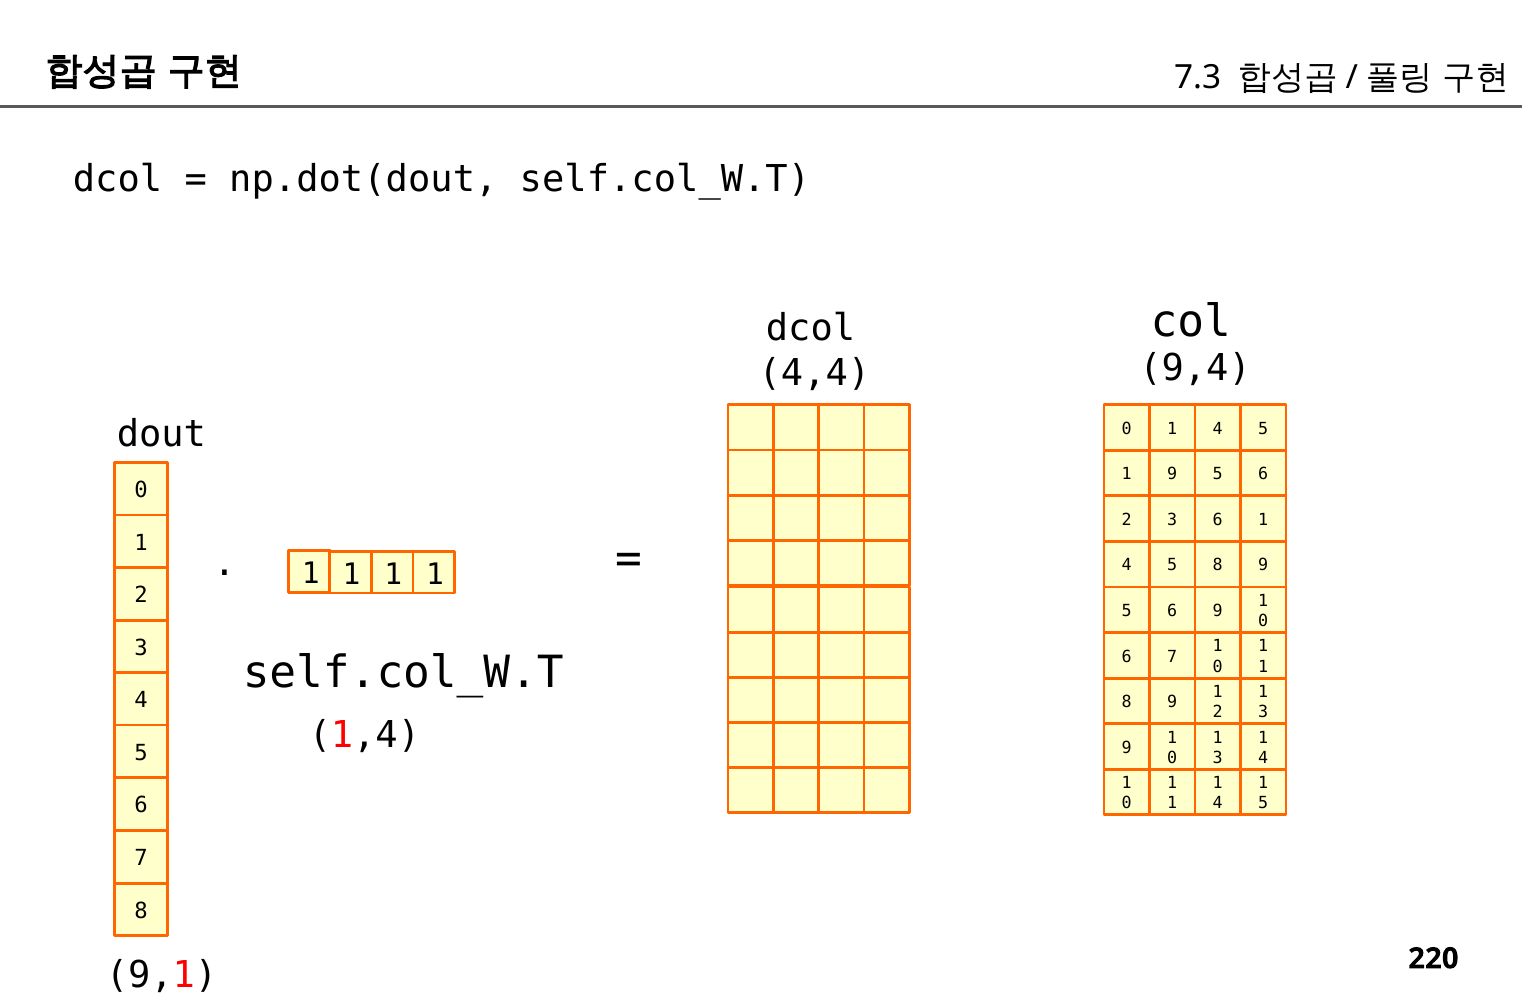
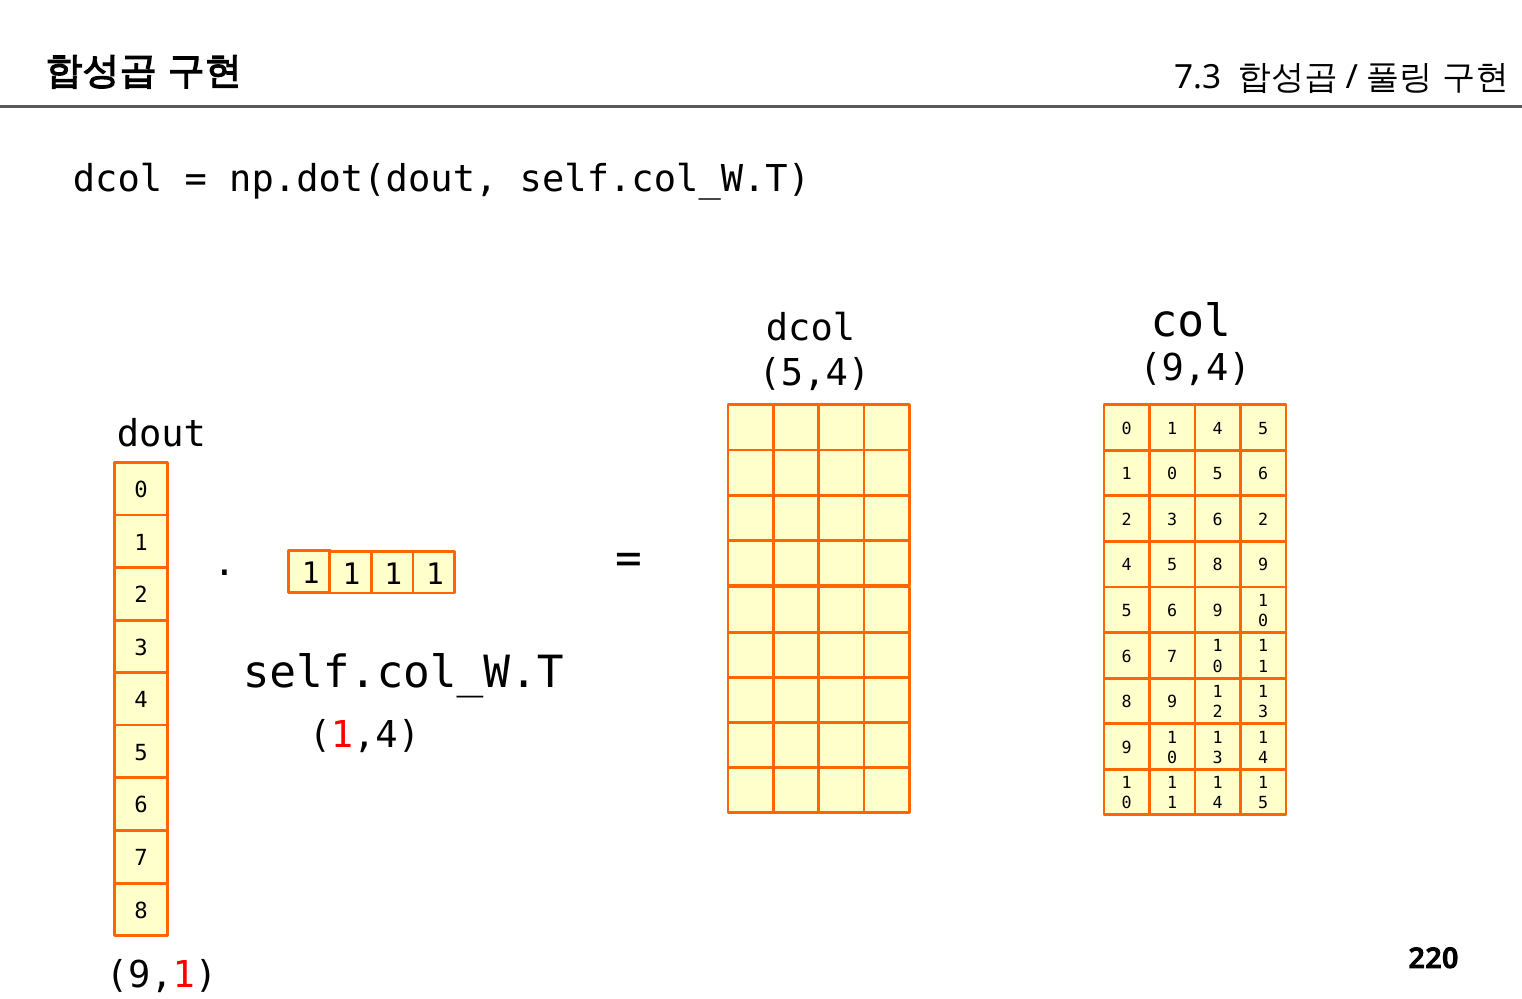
4,4: 4,4 -> 5,4 (814, 374)
9: 9 -> 0 (1172, 475)
3 6 1: 1 -> 2 (1263, 520)
